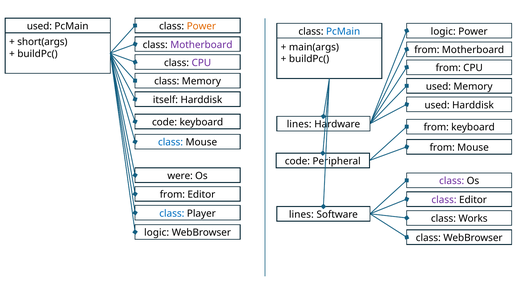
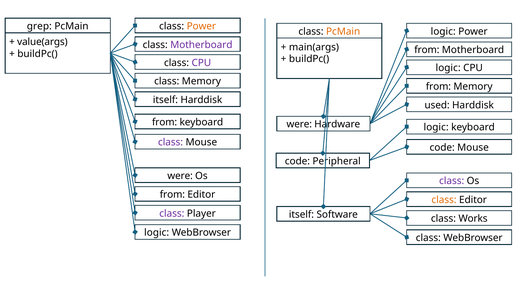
used: used -> grep (39, 26)
PcMain colour: blue -> orange (343, 31)
short(args: short(args -> value(args (42, 42)
from: from -> logic (448, 68)
used: used -> from (438, 87)
code: code -> from (165, 122)
lines: lines -> were (299, 124)
from: from -> logic (436, 127)
class colour: blue -> purple (171, 142)
from: from -> code (442, 148)
class colour: purple -> orange (444, 200)
class colour: blue -> purple (172, 214)
lines: lines -> itself (301, 215)
